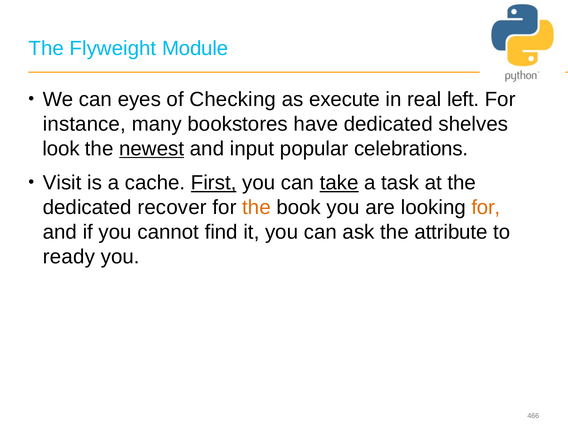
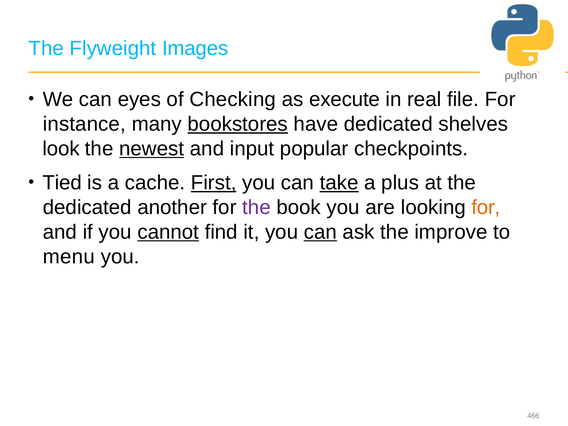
Module: Module -> Images (195, 48)
left: left -> file (463, 100)
bookstores underline: none -> present (238, 124)
celebrations: celebrations -> checkpoints (411, 149)
Visit: Visit -> Tied (62, 183)
task: task -> plus (400, 183)
recover: recover -> another (172, 207)
the colour: orange -> purple (256, 207)
cannot underline: none -> present (168, 232)
can underline: none -> present (320, 232)
attribute: attribute -> improve (451, 232)
ready: ready -> menu (69, 257)
